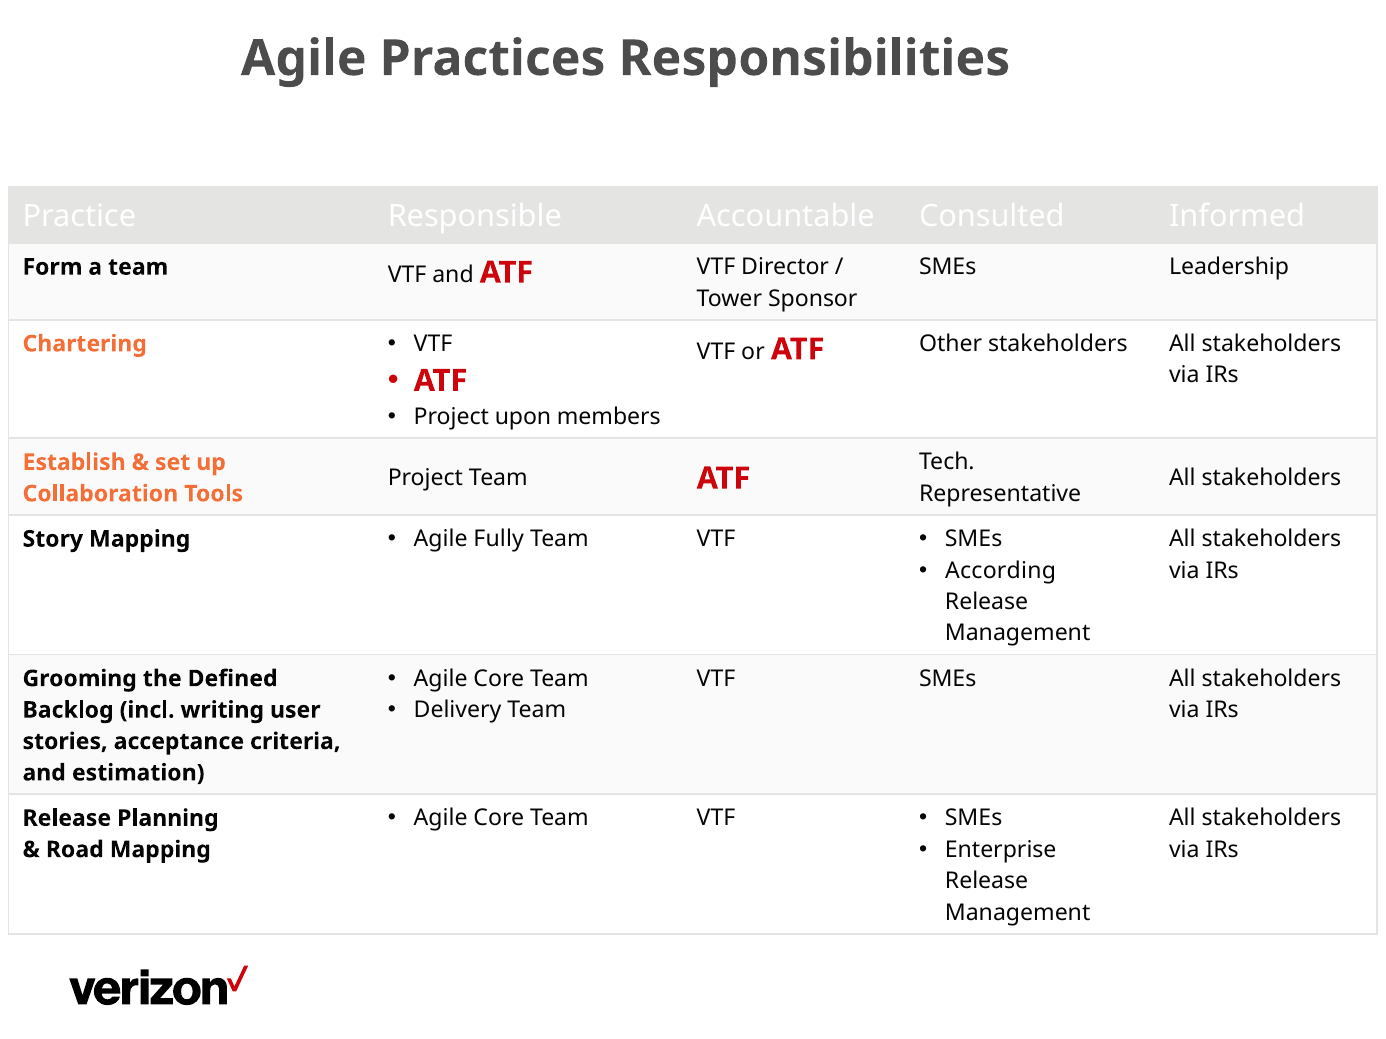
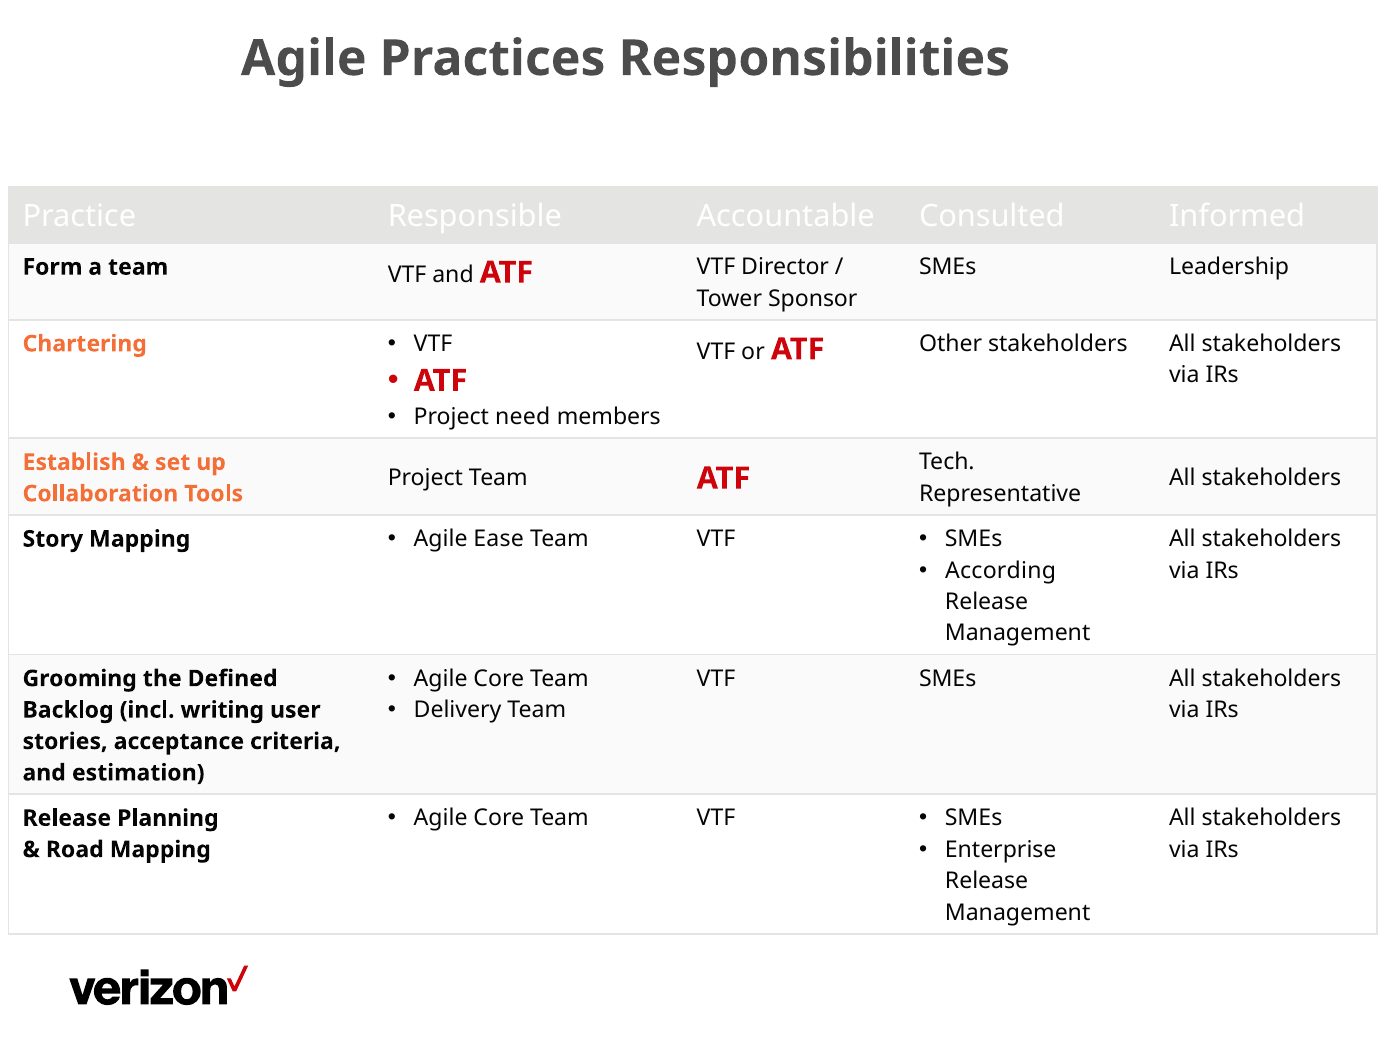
upon: upon -> need (523, 417)
Fully: Fully -> Ease (499, 539)
